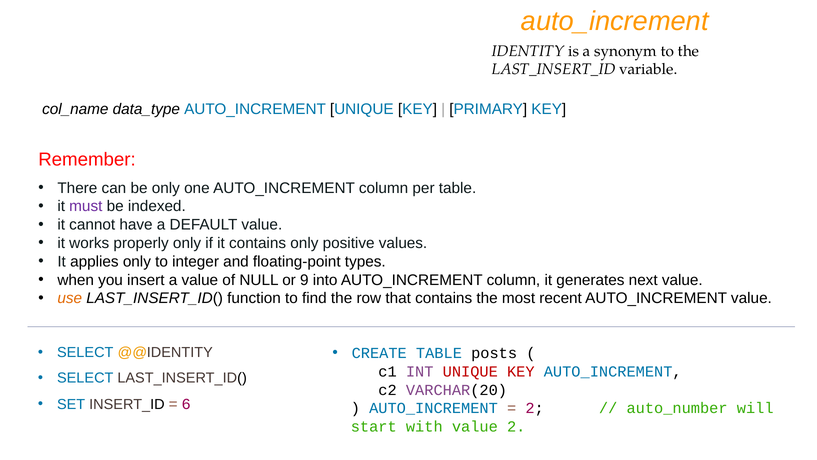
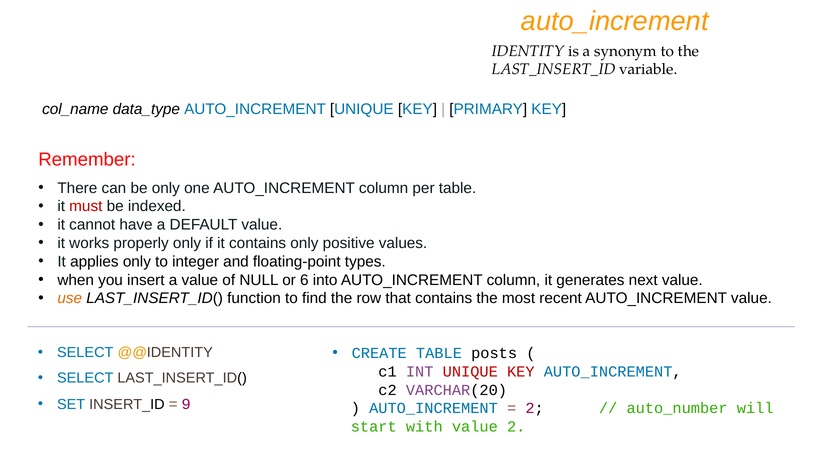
must colour: purple -> red (86, 206)
9: 9 -> 6 (304, 280)
6: 6 -> 9 (186, 404)
